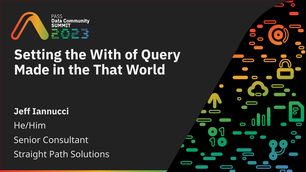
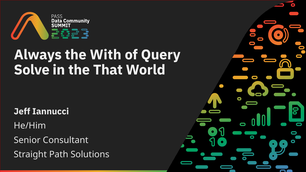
Setting: Setting -> Always (38, 55)
Made: Made -> Solve (32, 70)
